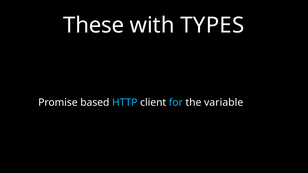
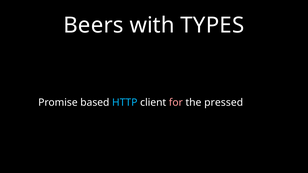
These: These -> Beers (93, 25)
for colour: light blue -> pink (176, 103)
variable: variable -> pressed (224, 103)
